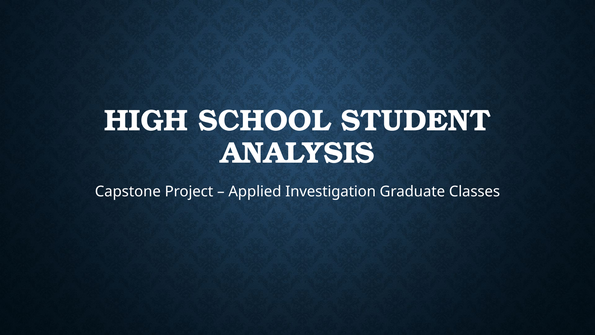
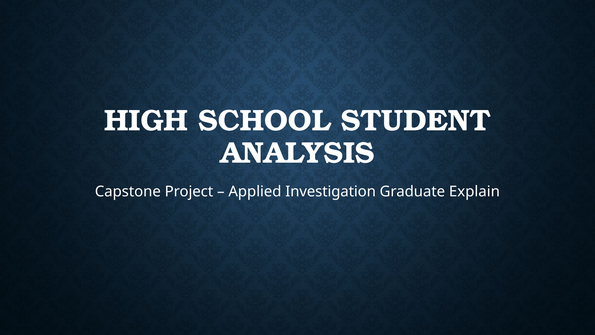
Classes: Classes -> Explain (474, 192)
